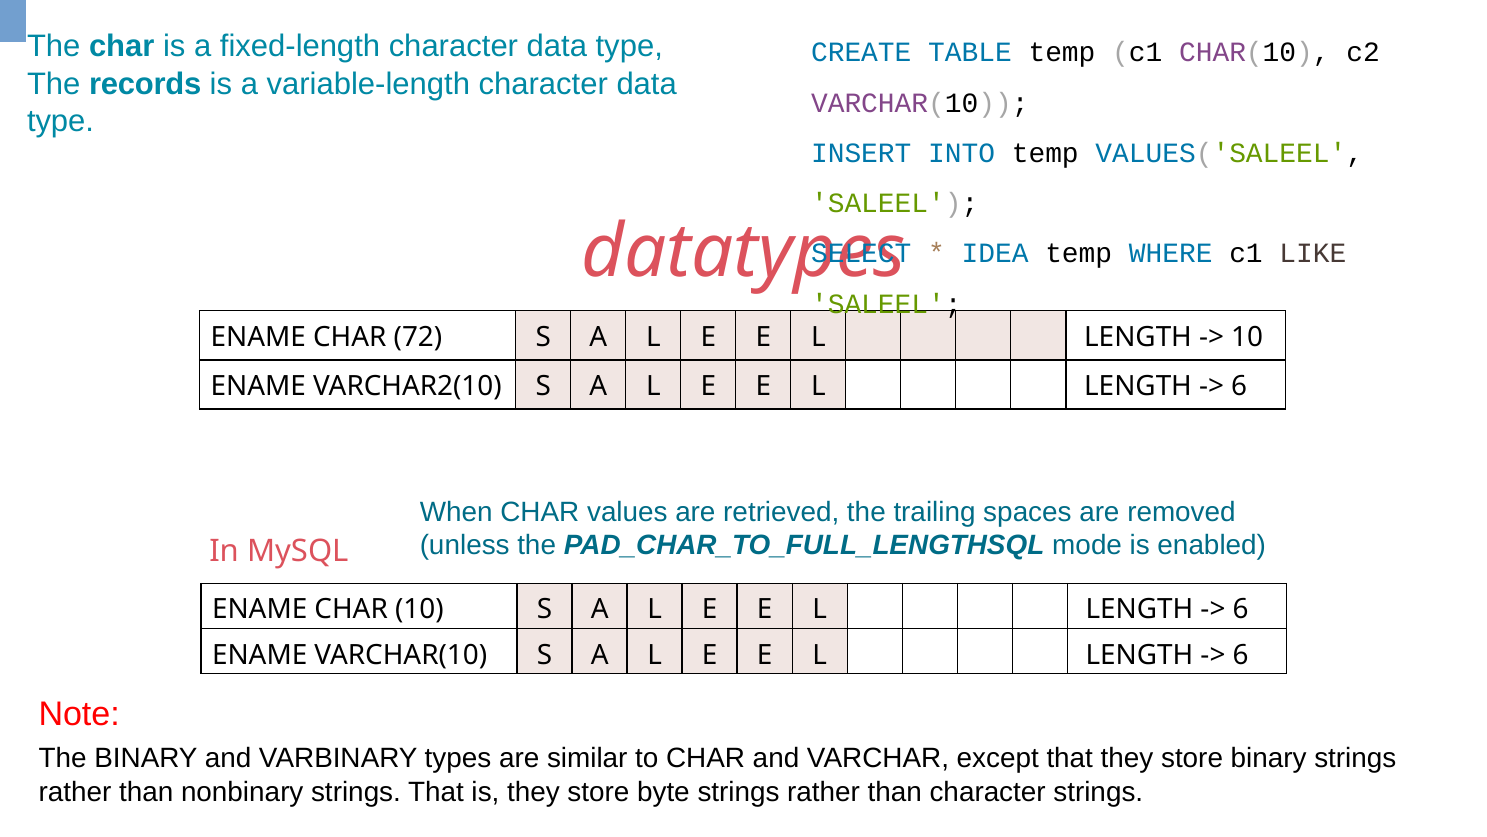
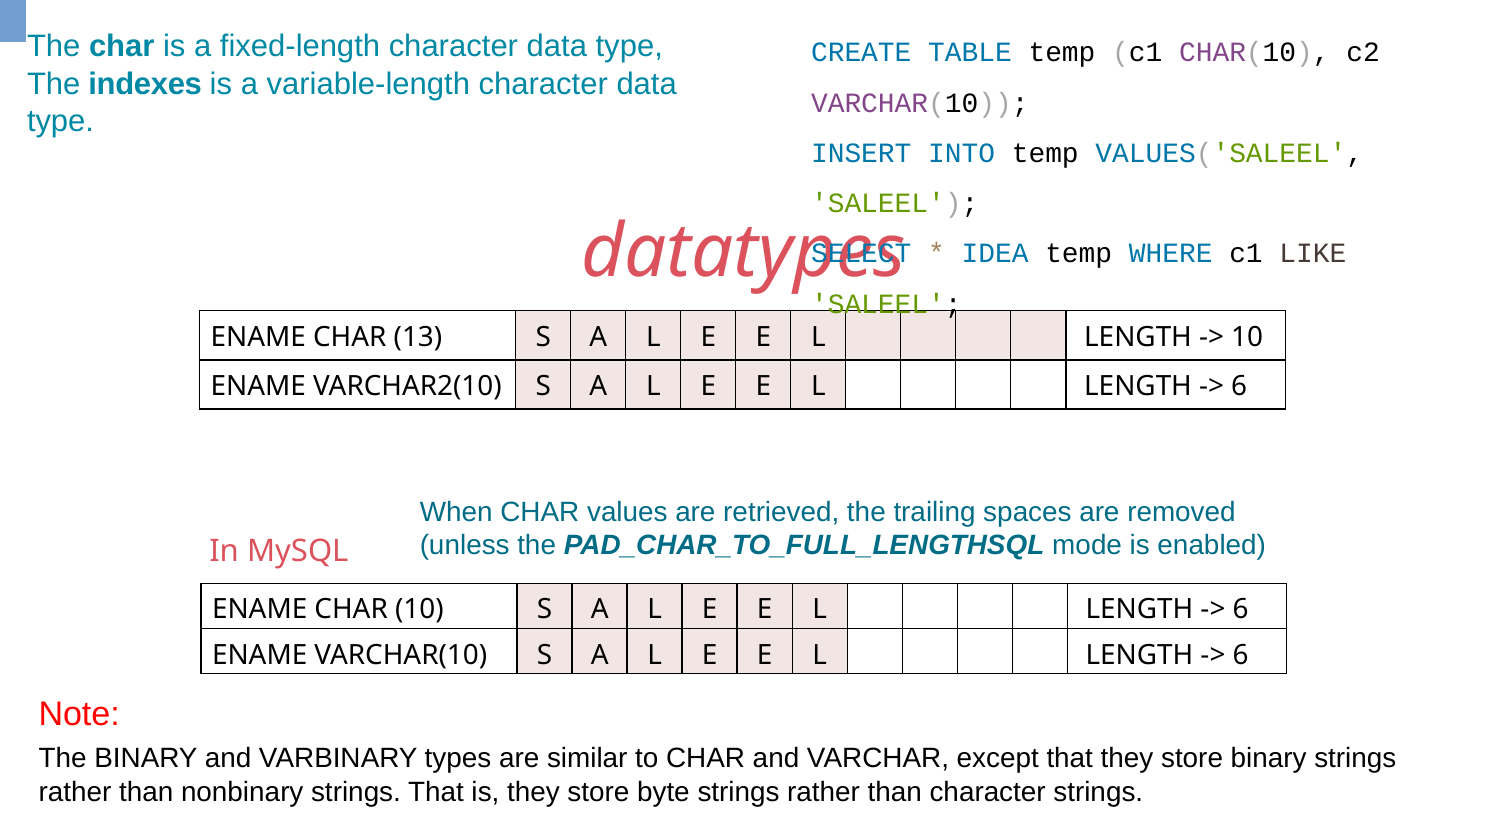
records: records -> indexes (145, 84)
72: 72 -> 13 (418, 337)
